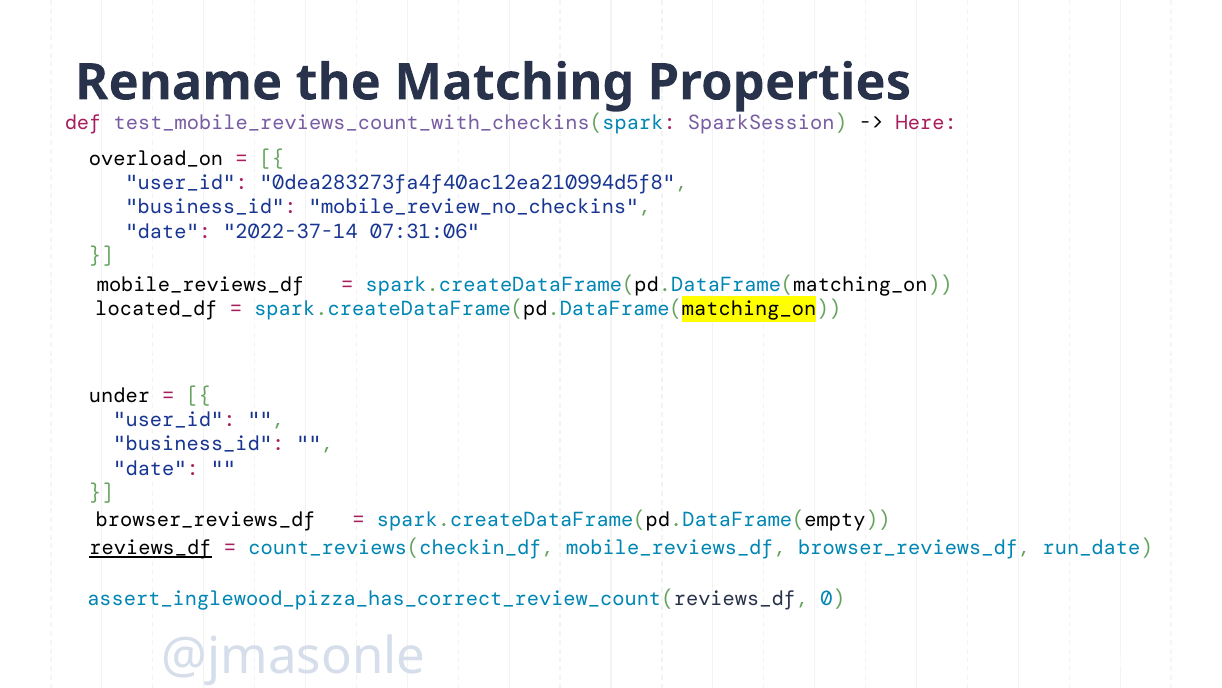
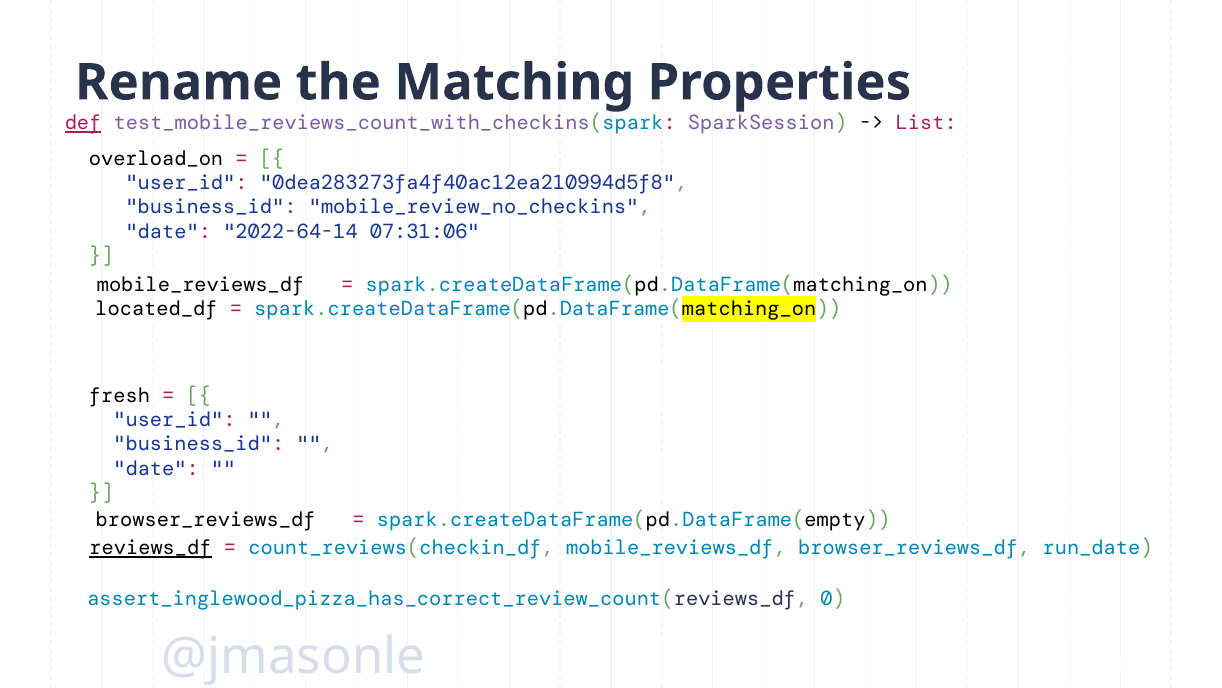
def underline: none -> present (83, 123)
Here: Here -> List (926, 123)
2022-37-14: 2022-37-14 -> 2022-64-14 (290, 231)
under: under -> fresh (119, 395)
